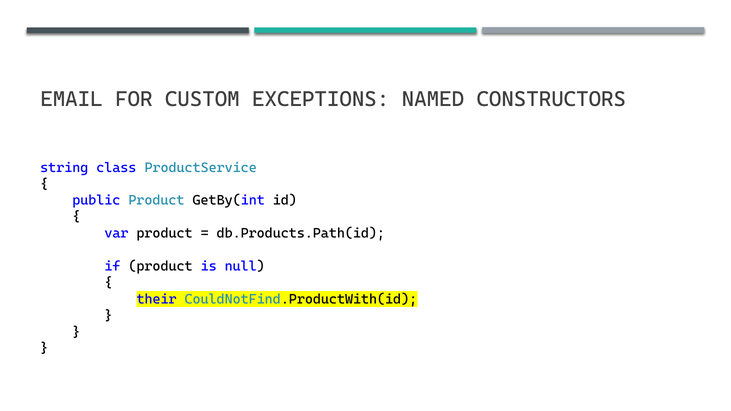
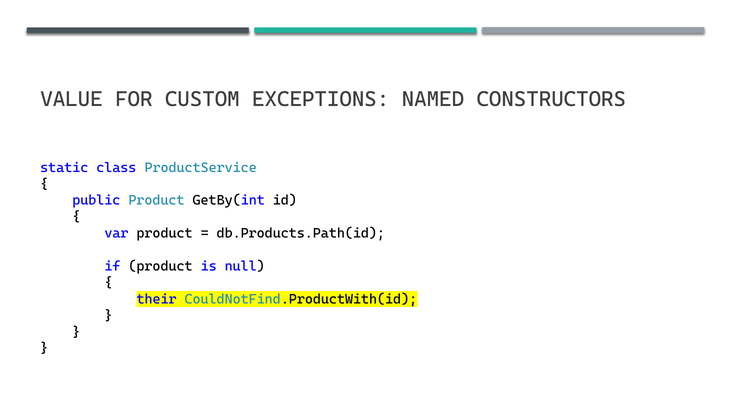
EMAIL: EMAIL -> VALUE (71, 99)
string: string -> static (64, 168)
